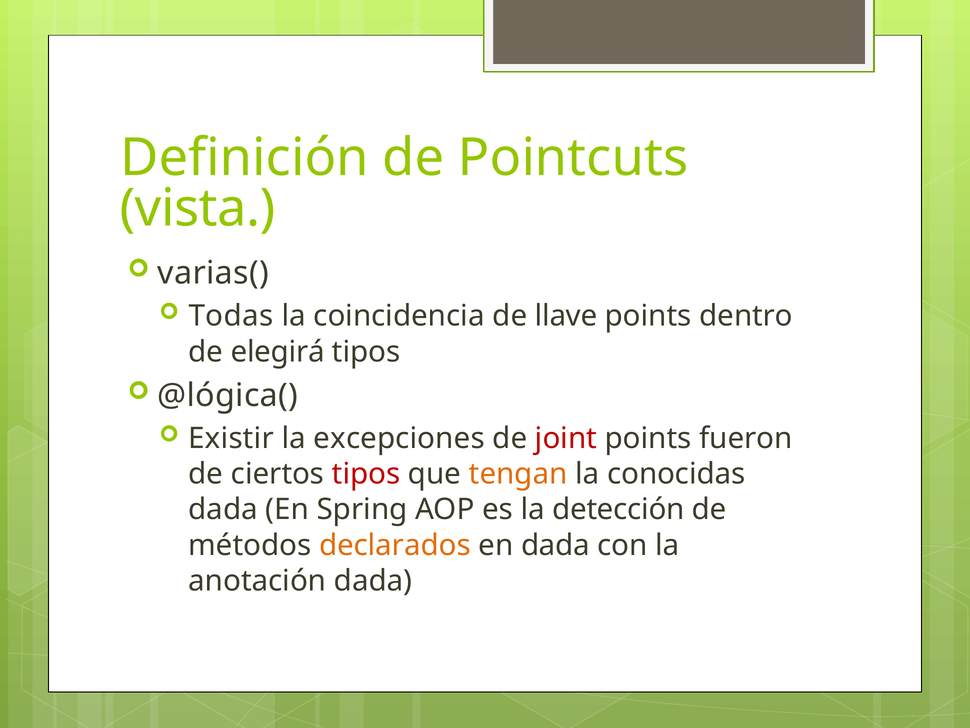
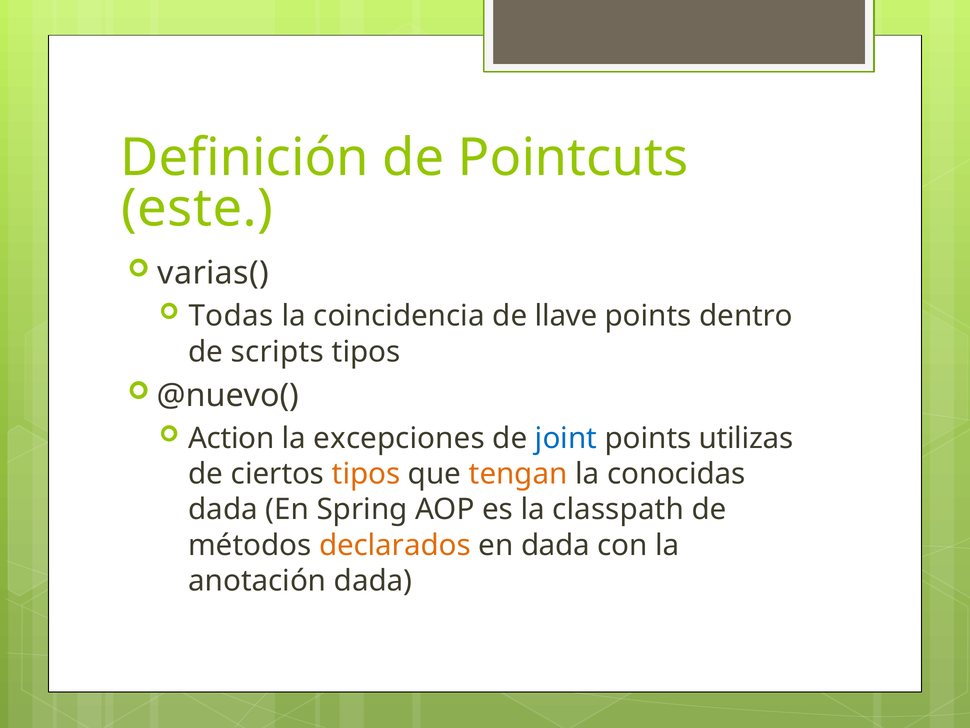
vista: vista -> este (197, 208)
elegirá: elegirá -> scripts (277, 351)
@lógica(: @lógica( -> @nuevo( (228, 395)
Existir: Existir -> Action (231, 438)
joint colour: red -> blue (566, 438)
fueron: fueron -> utilizas (746, 438)
tipos colour: red -> orange (366, 474)
detección: detección -> classpath (618, 509)
